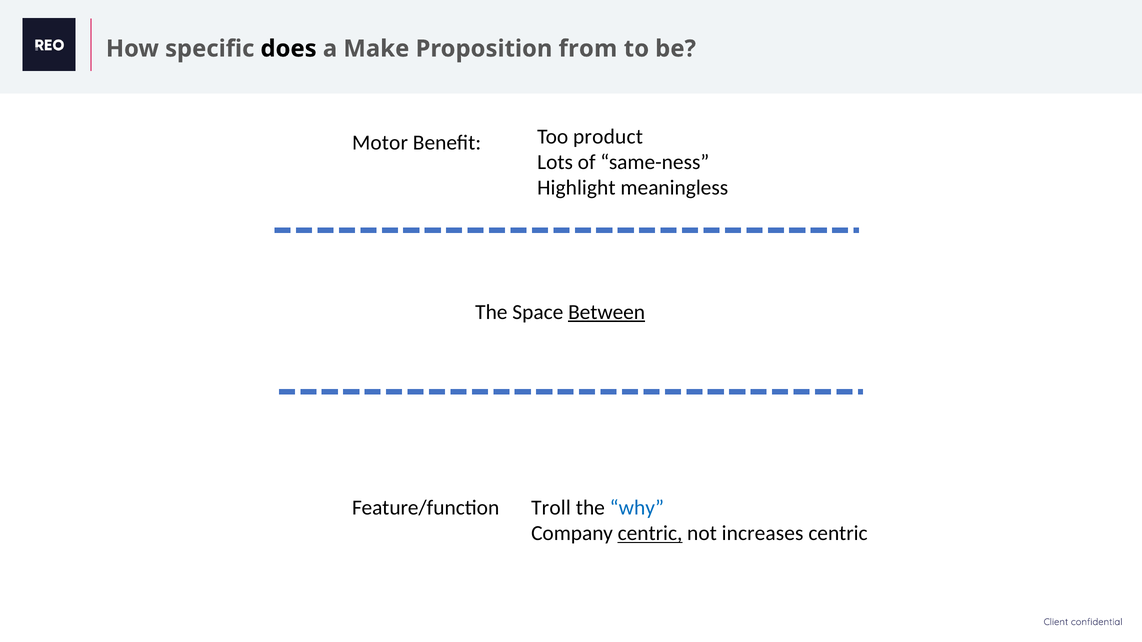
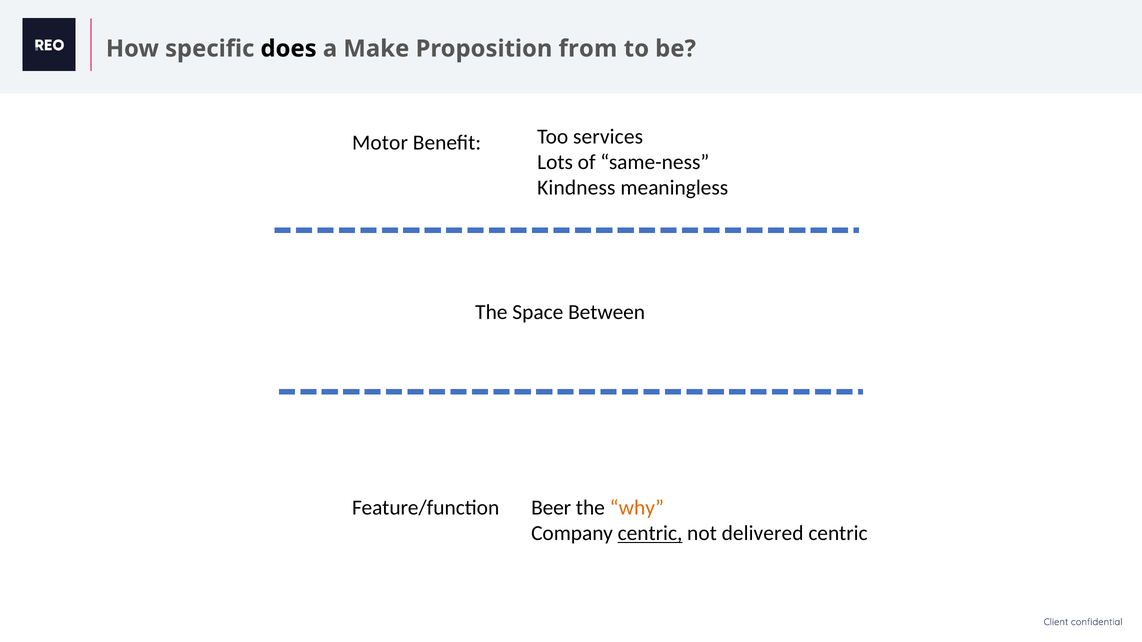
product: product -> services (608, 137)
Highlight: Highlight -> Kindness (576, 188)
Between underline: present -> none (607, 312)
Troll: Troll -> Beer (551, 508)
why colour: blue -> orange (637, 508)
increases: increases -> delivered (763, 534)
